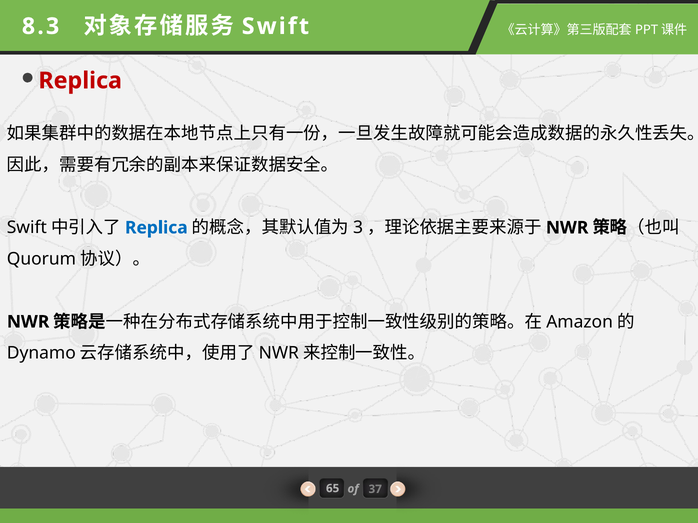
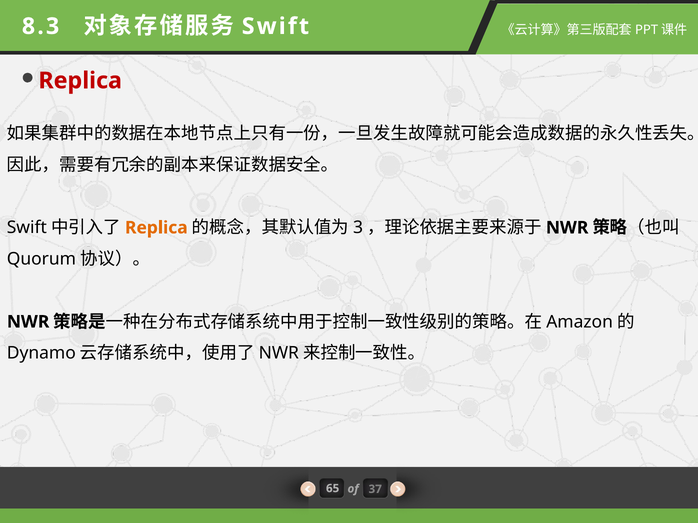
Replica colour: blue -> orange (156, 228)
